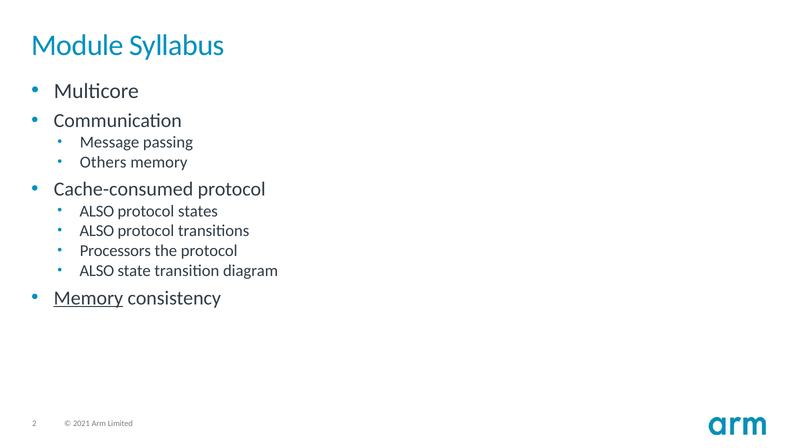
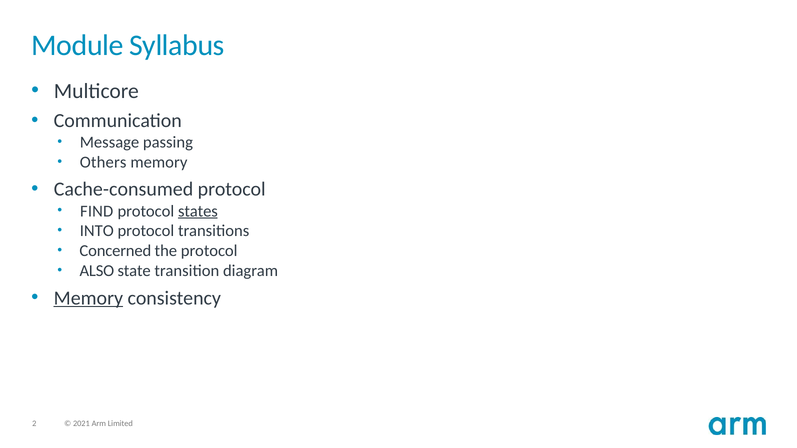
ALSO: ALSO -> FIND (97, 211)
states underline: none -> present (198, 211)
ALSO: ALSO -> INTO (97, 231)
Processors: Processors -> Concerned (115, 251)
